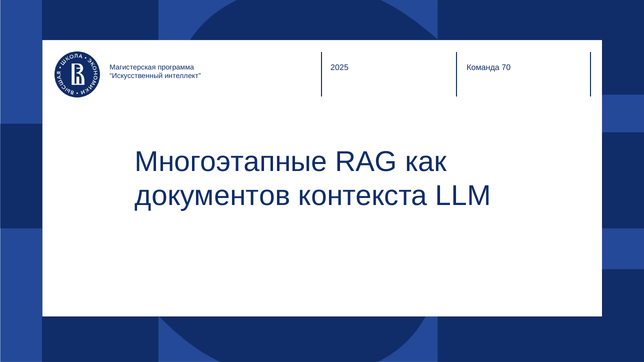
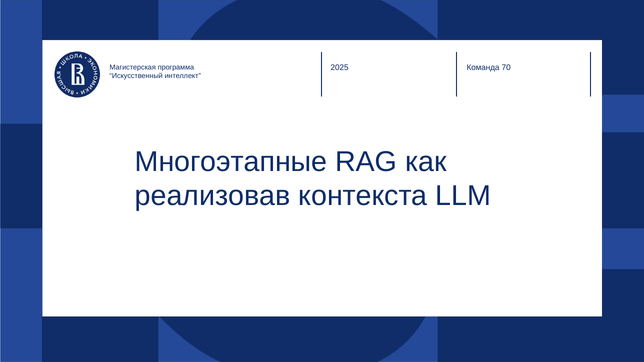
документов: документов -> реализовав (213, 196)
